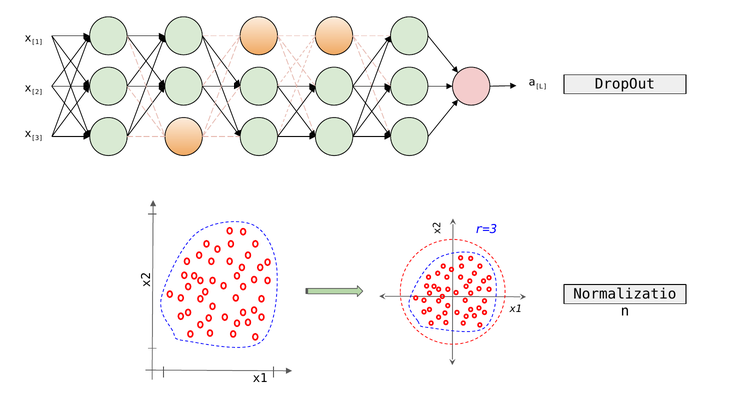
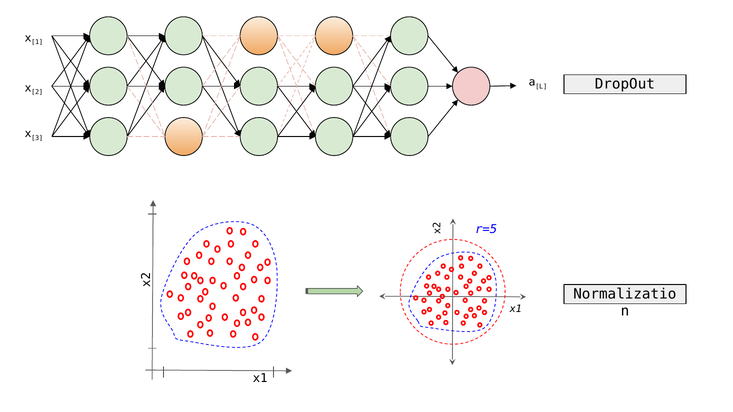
r=3: r=3 -> r=5 (486, 230)
